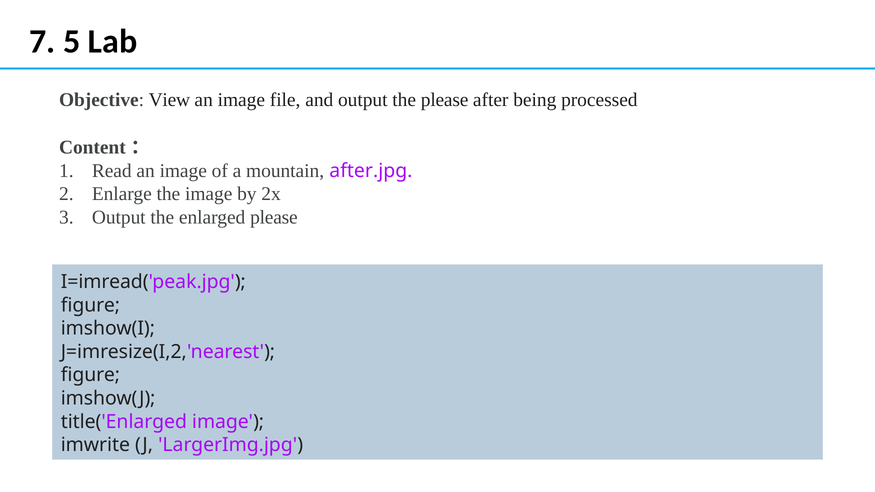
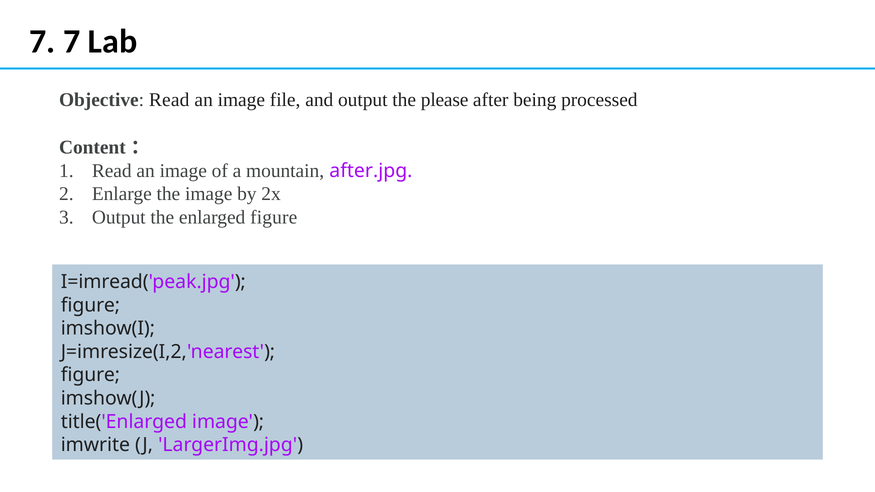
7 5: 5 -> 7 (72, 42)
Objective View: View -> Read (169, 100)
enlarged please: please -> figure (274, 217)
